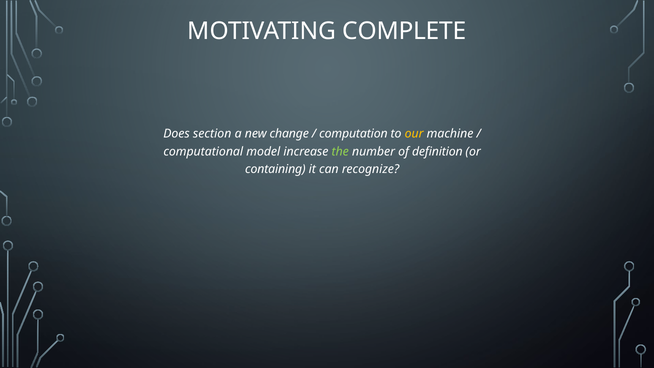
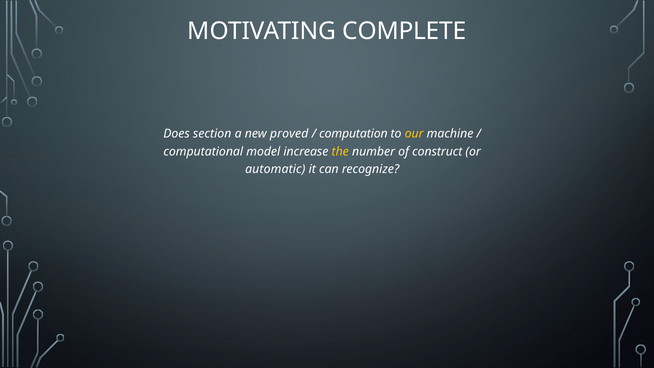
change: change -> proved (289, 134)
the colour: light green -> yellow (340, 151)
definition: definition -> construct (437, 151)
containing: containing -> automatic (275, 169)
